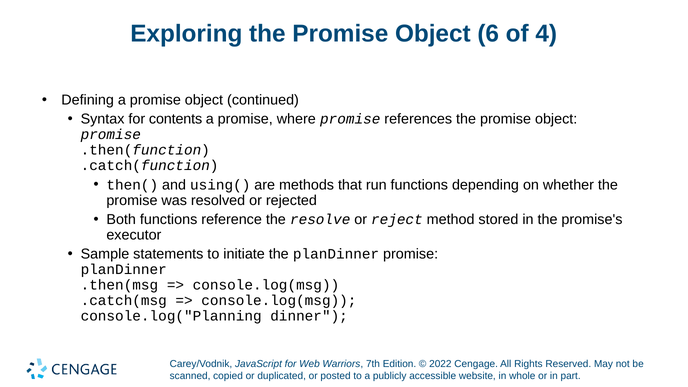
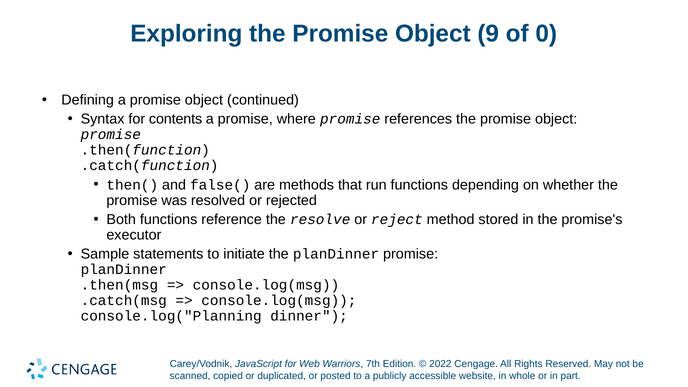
6: 6 -> 9 (488, 34)
4: 4 -> 0 (546, 34)
using(: using( -> false( (220, 185)
